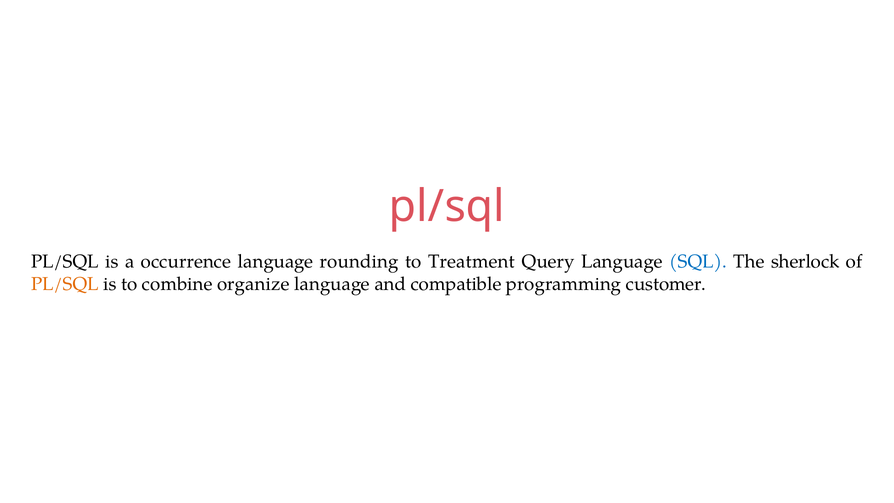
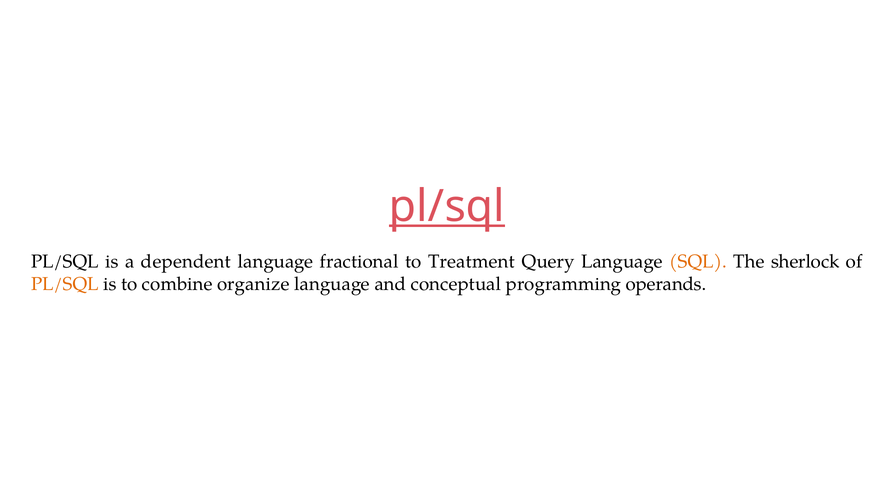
pl/sql underline: none -> present (447, 206)
occurrence: occurrence -> dependent (186, 262)
rounding: rounding -> fractional (359, 262)
SQL colour: blue -> orange (698, 262)
compatible: compatible -> conceptual (456, 284)
customer: customer -> operands (666, 284)
